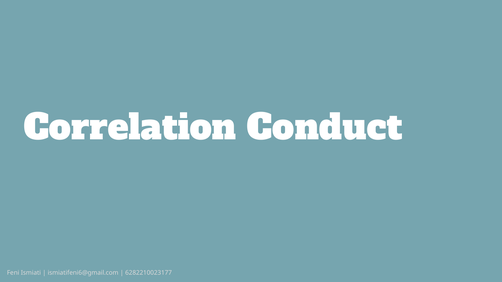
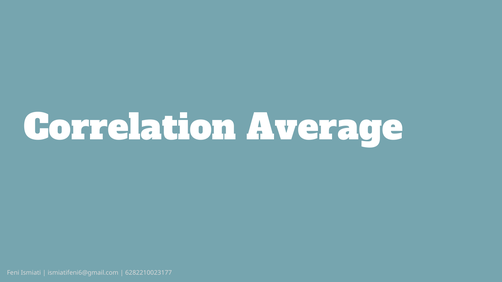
Conduct: Conduct -> Average (325, 128)
